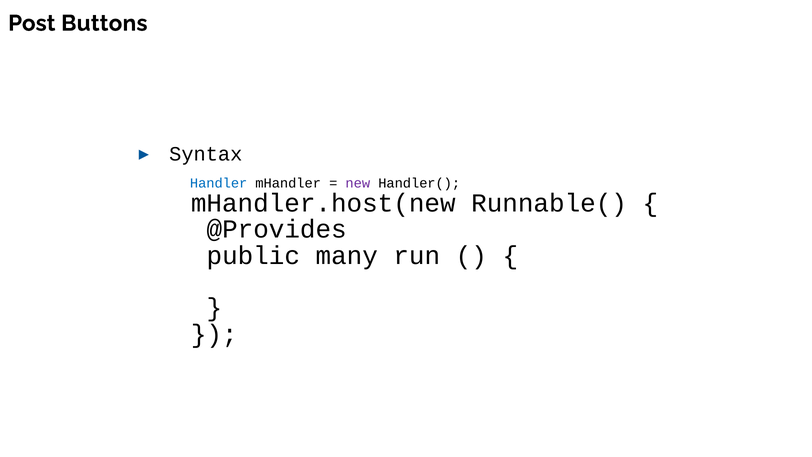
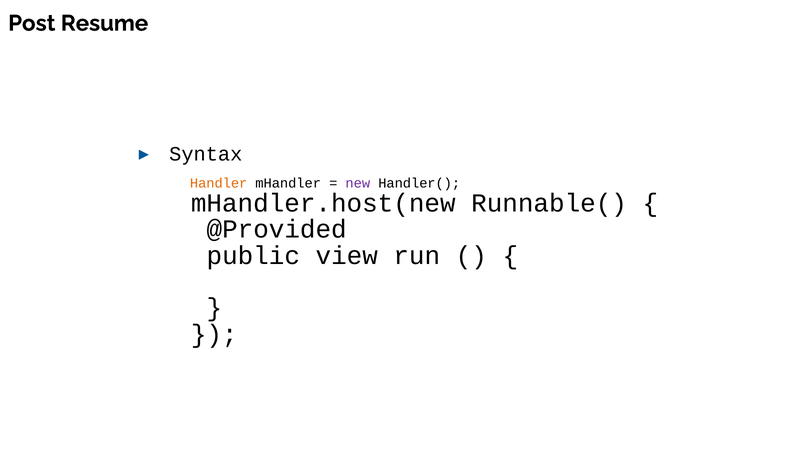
Buttons: Buttons -> Resume (105, 23)
Handler colour: blue -> orange (219, 183)
@Provides: @Provides -> @Provided (277, 229)
many: many -> view (347, 255)
